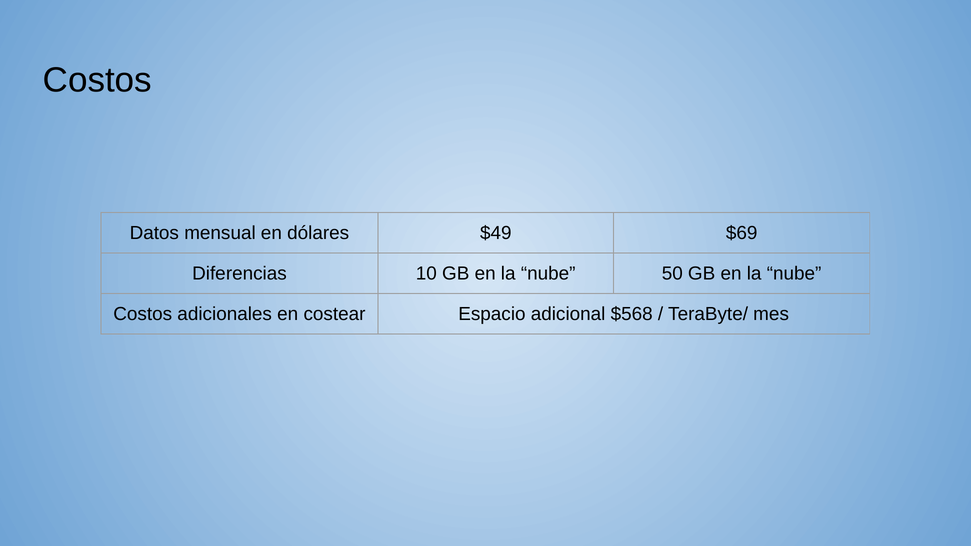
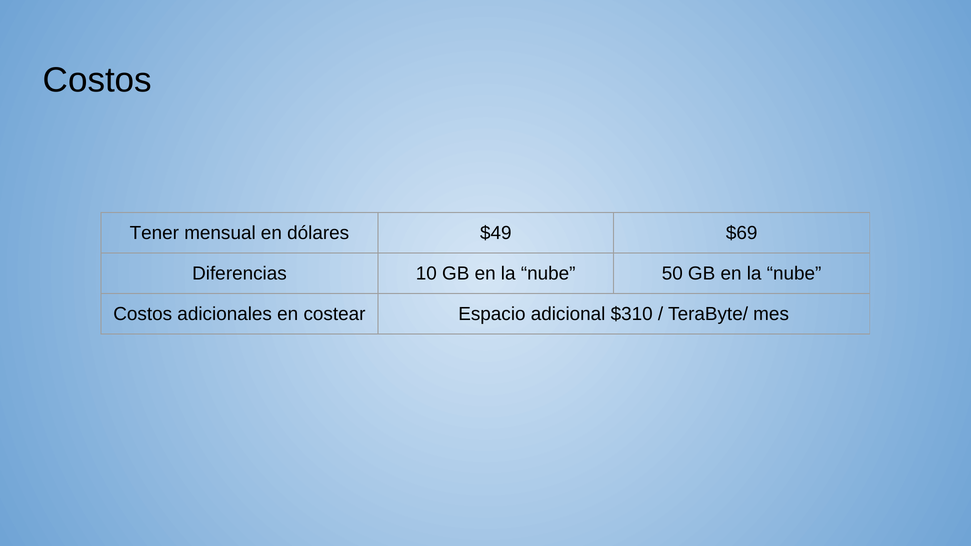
Datos: Datos -> Tener (154, 233)
$568: $568 -> $310 (632, 314)
